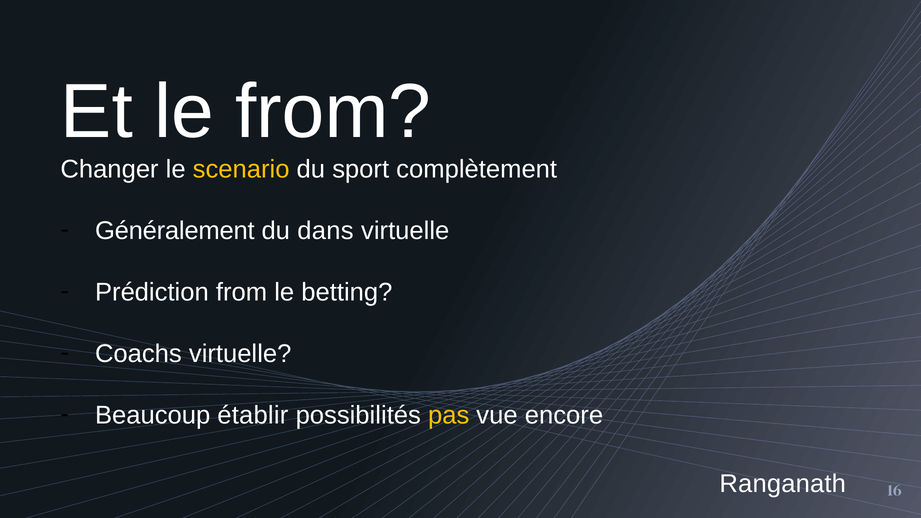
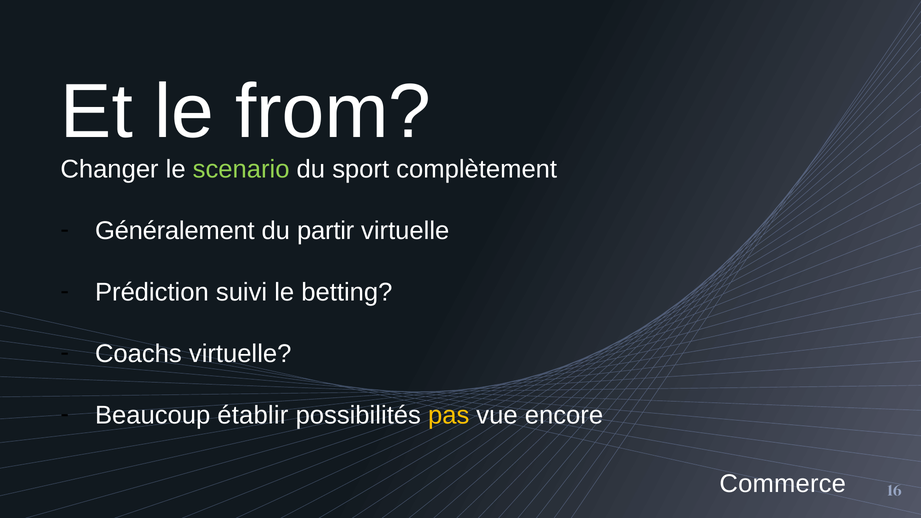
scenario colour: yellow -> light green (241, 170)
dans: dans -> partir (326, 231)
Prédiction from: from -> suivi (242, 292)
Ranganath: Ranganath -> Commerce (783, 484)
